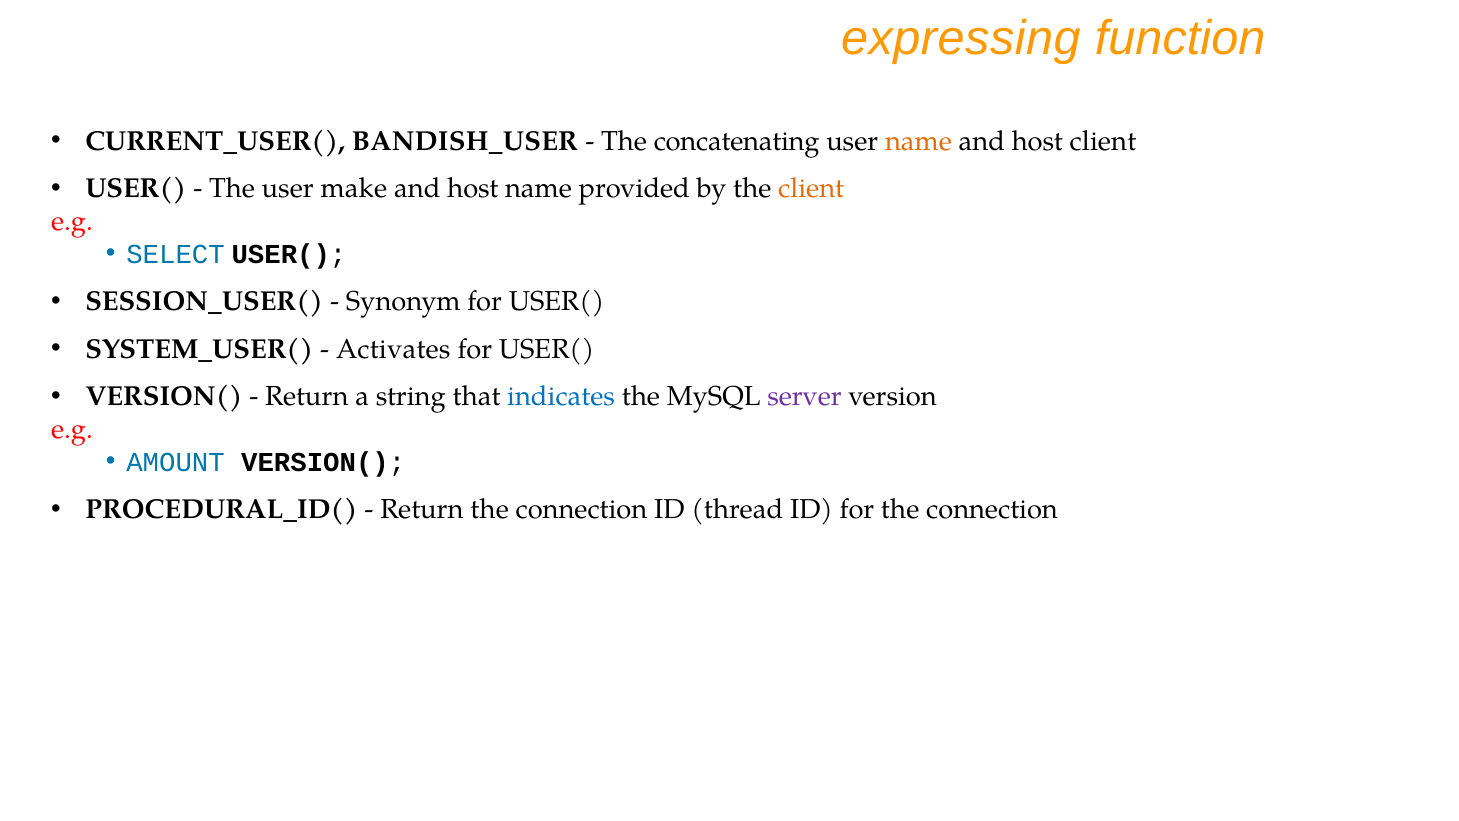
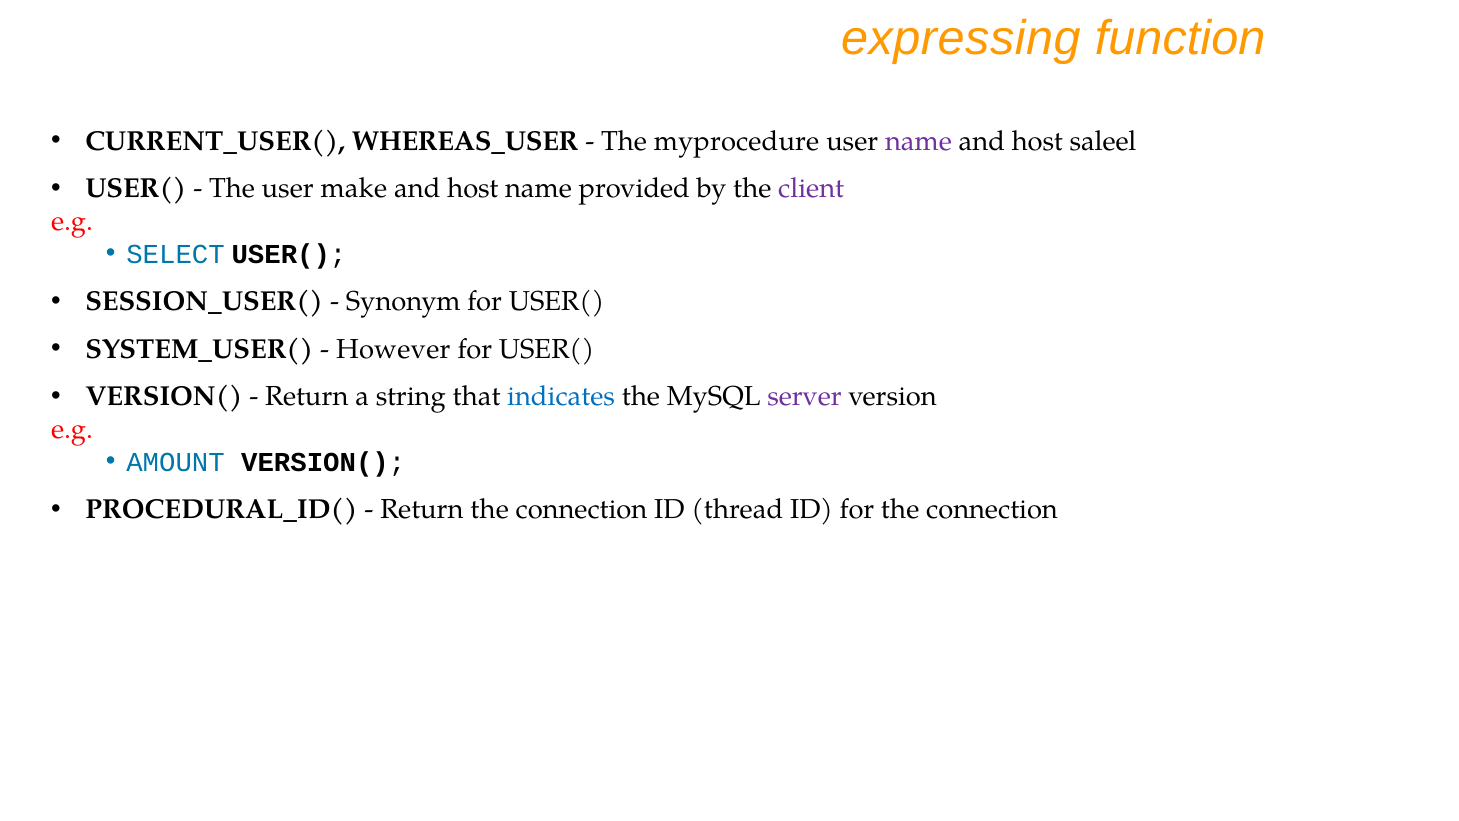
BANDISH_USER: BANDISH_USER -> WHEREAS_USER (465, 141)
concatenating: concatenating -> myprocedure (737, 141)
name colour: orange -> purple (918, 141)
host client: client -> saleel (1103, 141)
client colour: orange -> purple (811, 189)
Activates: Activates -> However (393, 349)
